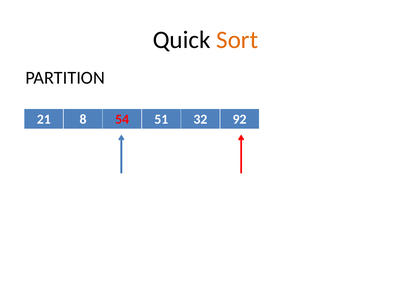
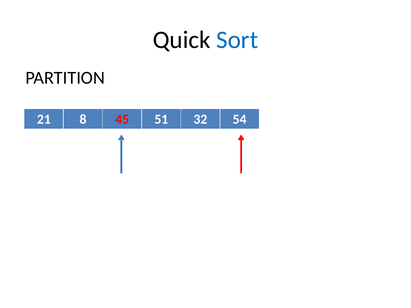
Sort colour: orange -> blue (237, 40)
54: 54 -> 45 (122, 119)
92: 92 -> 54 (240, 119)
